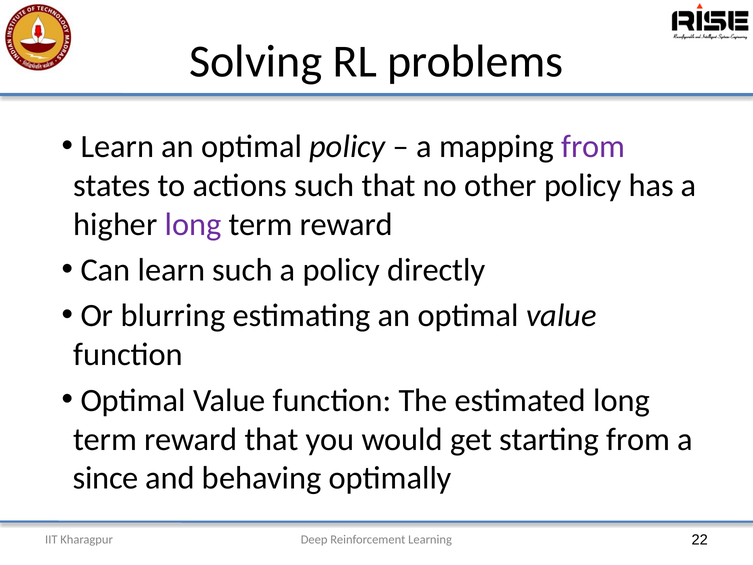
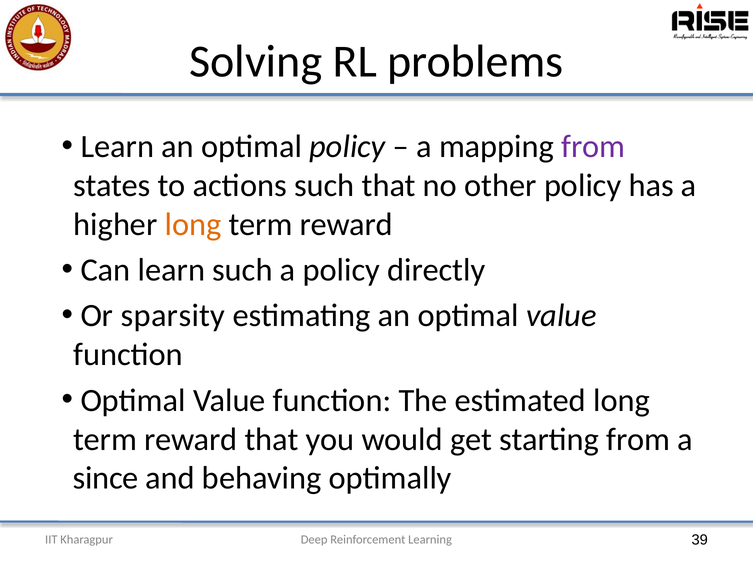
long colour: purple -> orange (193, 224)
blurring: blurring -> sparsity (173, 316)
22: 22 -> 39 (700, 539)
